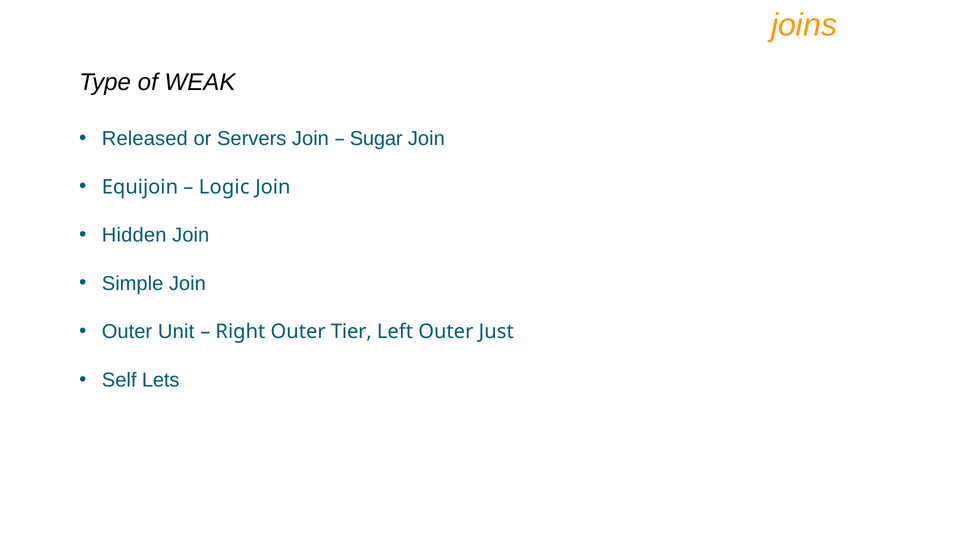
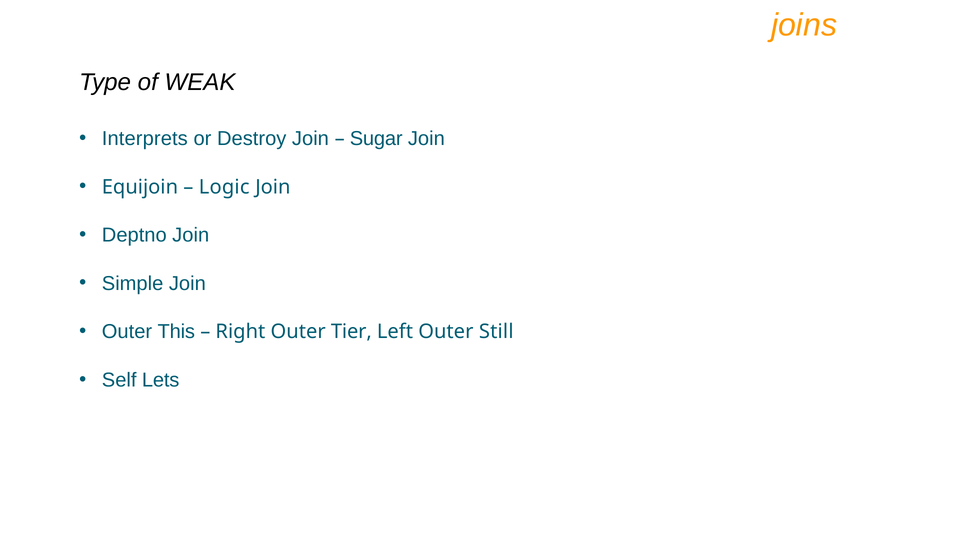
Released: Released -> Interprets (145, 139)
Servers: Servers -> Destroy (252, 139)
Hidden: Hidden -> Deptno (134, 235)
Unit: Unit -> This (176, 332)
Just: Just -> Still (496, 332)
